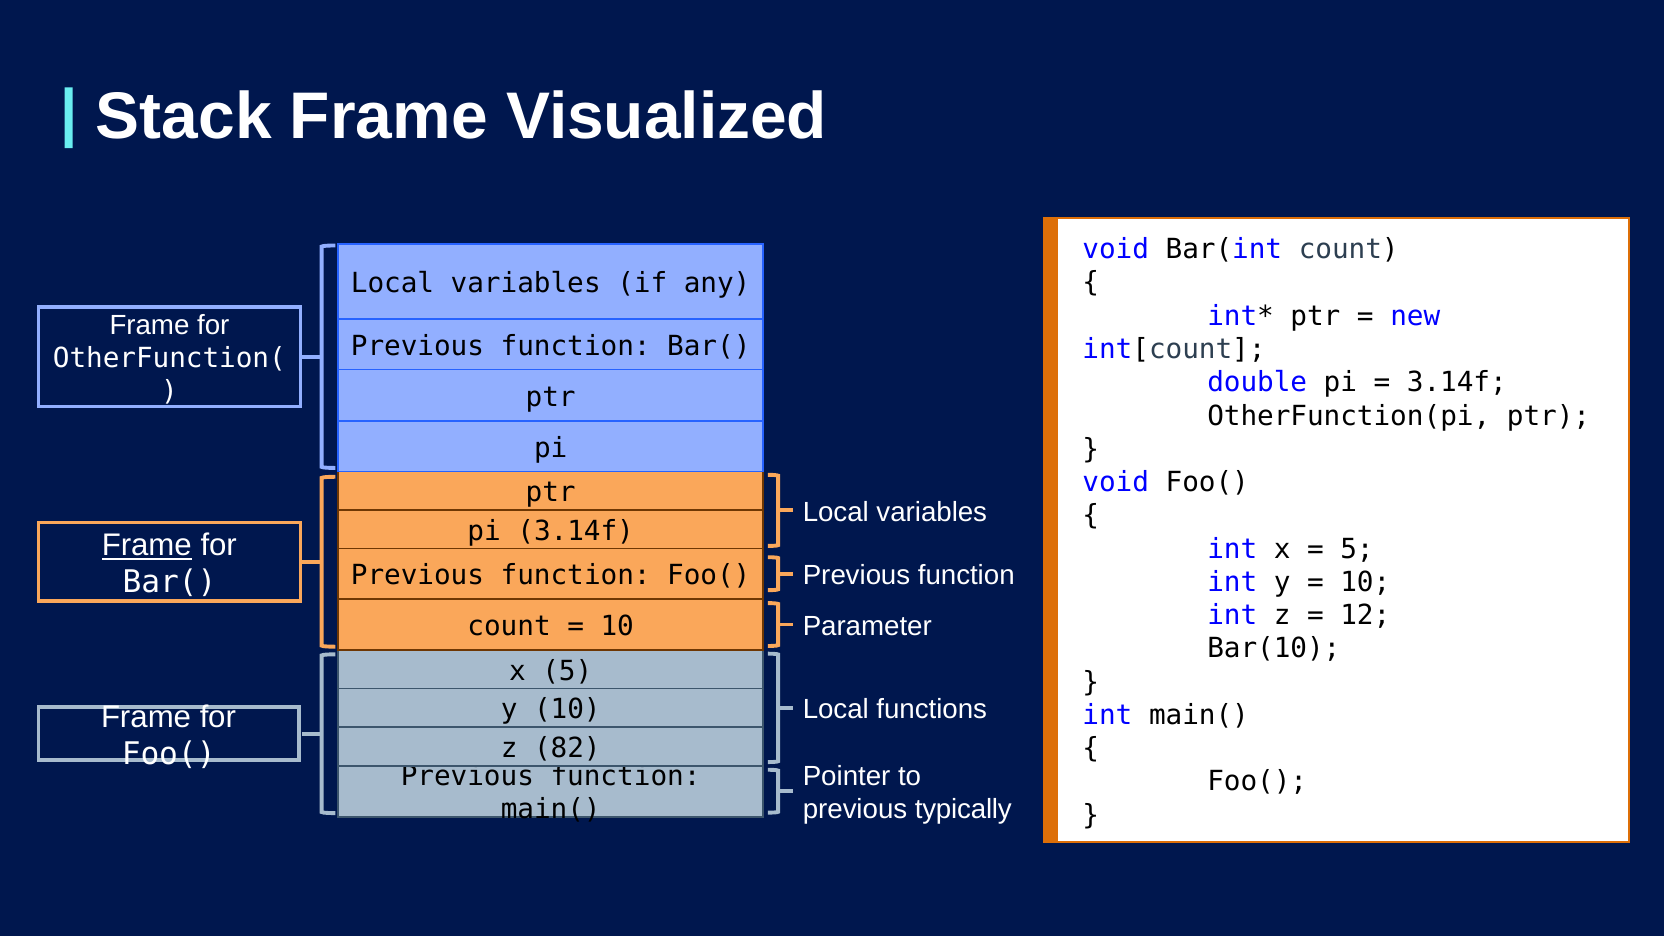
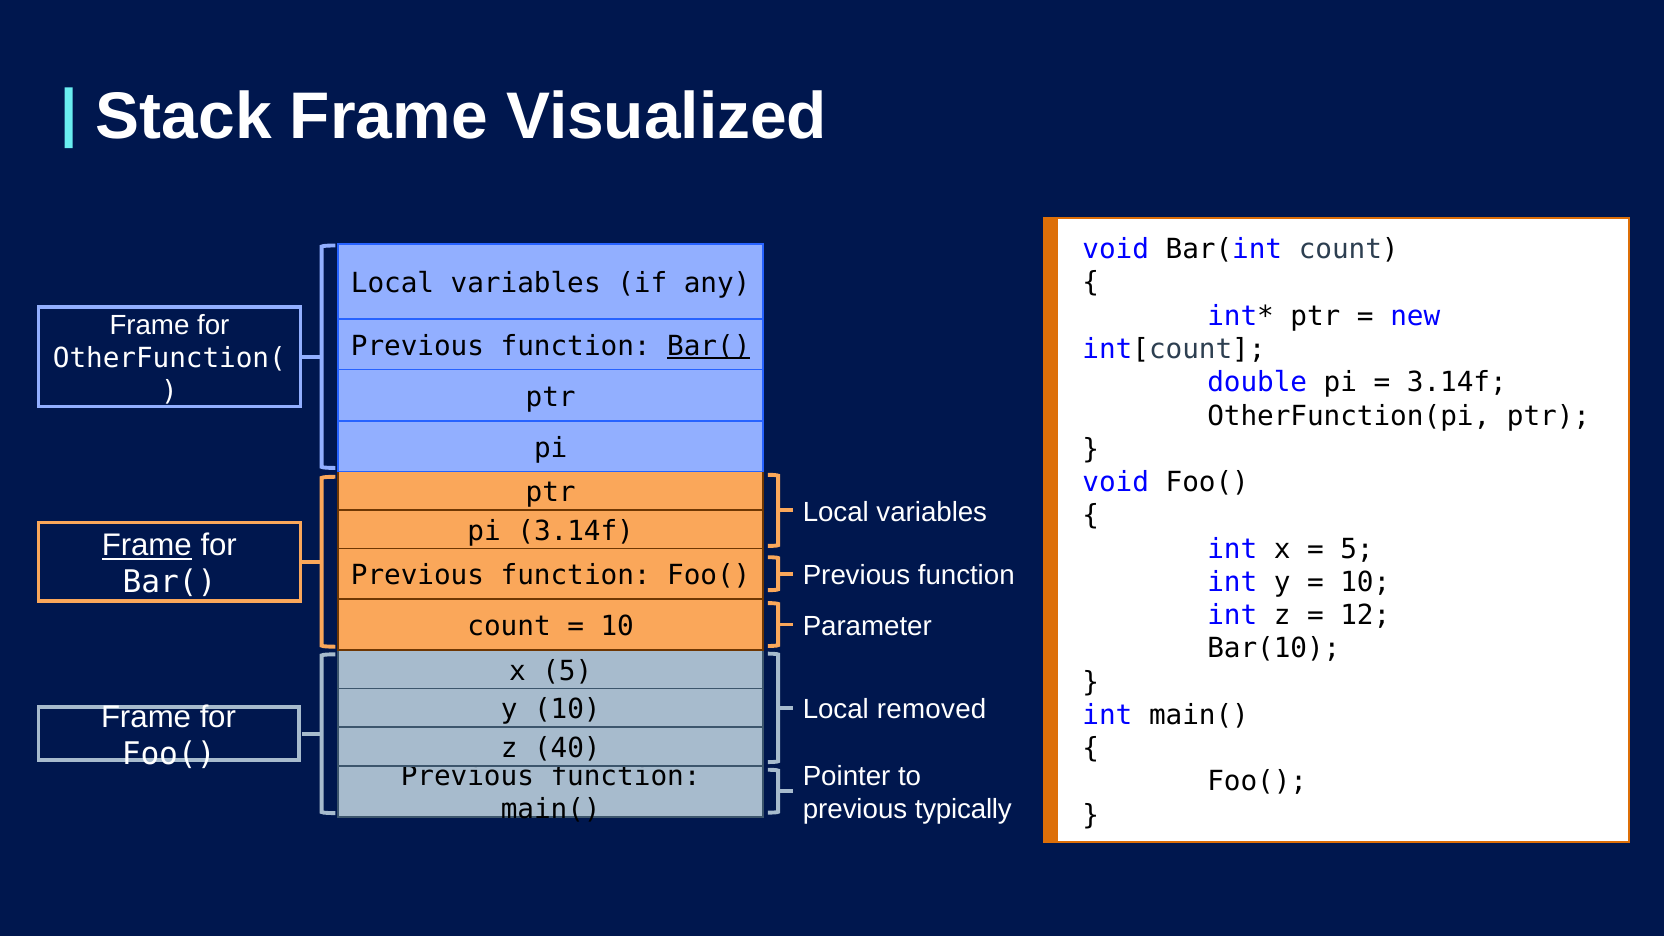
Bar( underline: none -> present (709, 346)
functions: functions -> removed (932, 710)
82: 82 -> 40 (567, 748)
